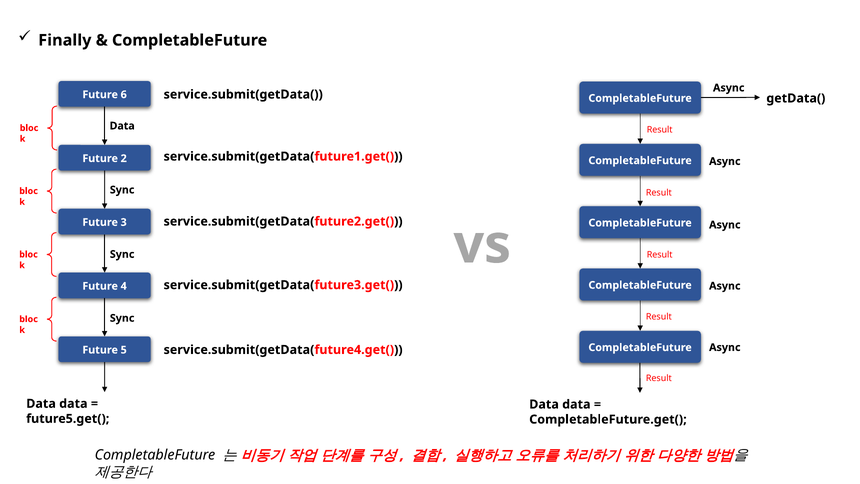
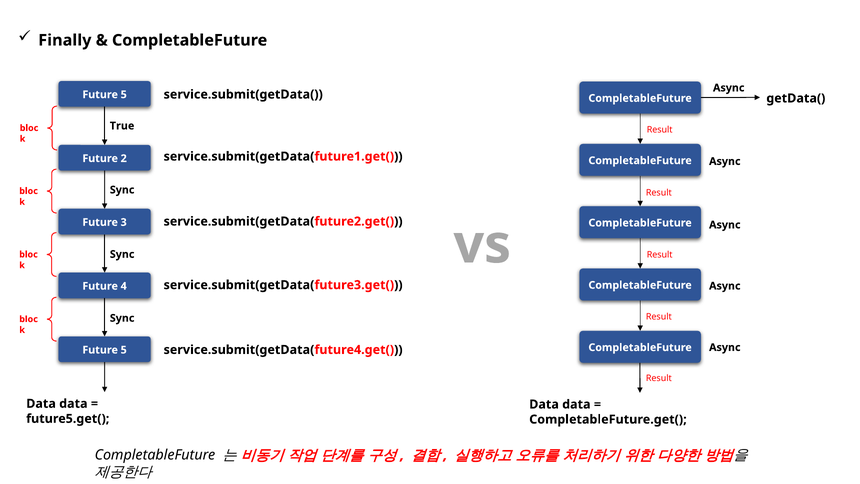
6: 6 -> 5 (124, 95)
Data: Data -> True (122, 126)
